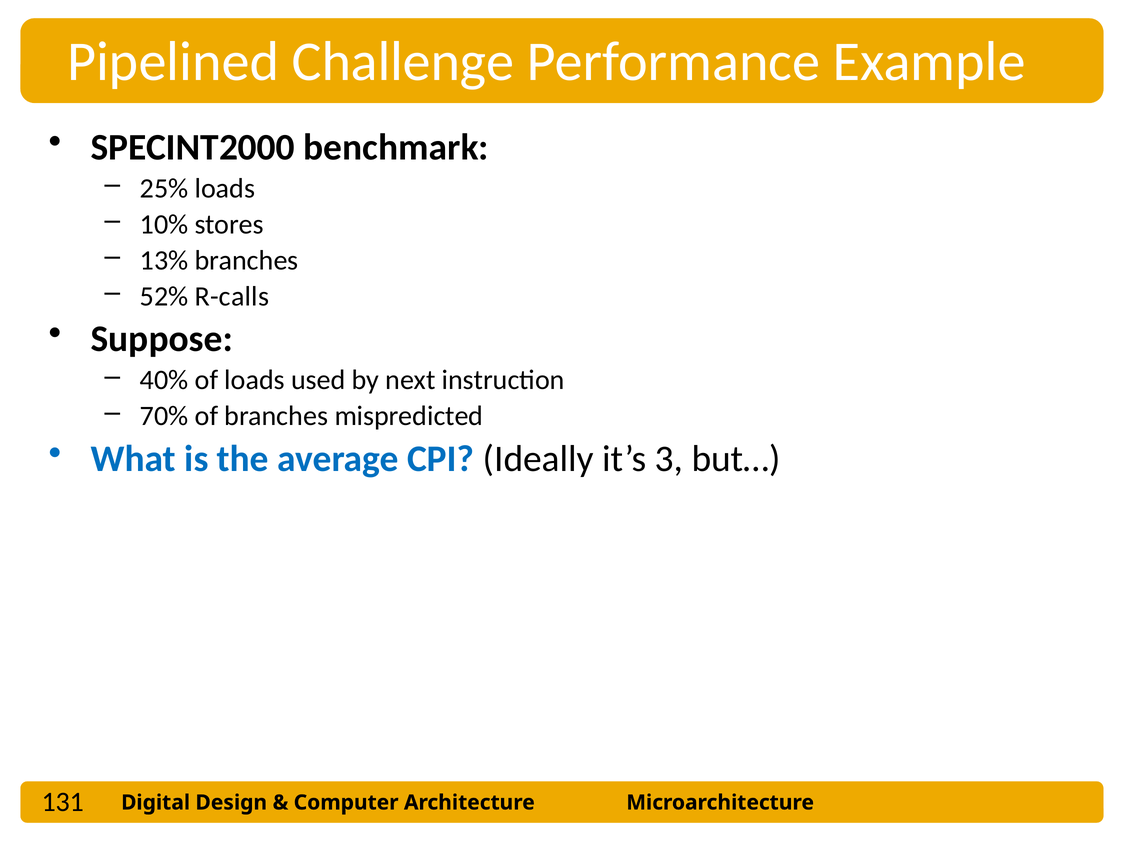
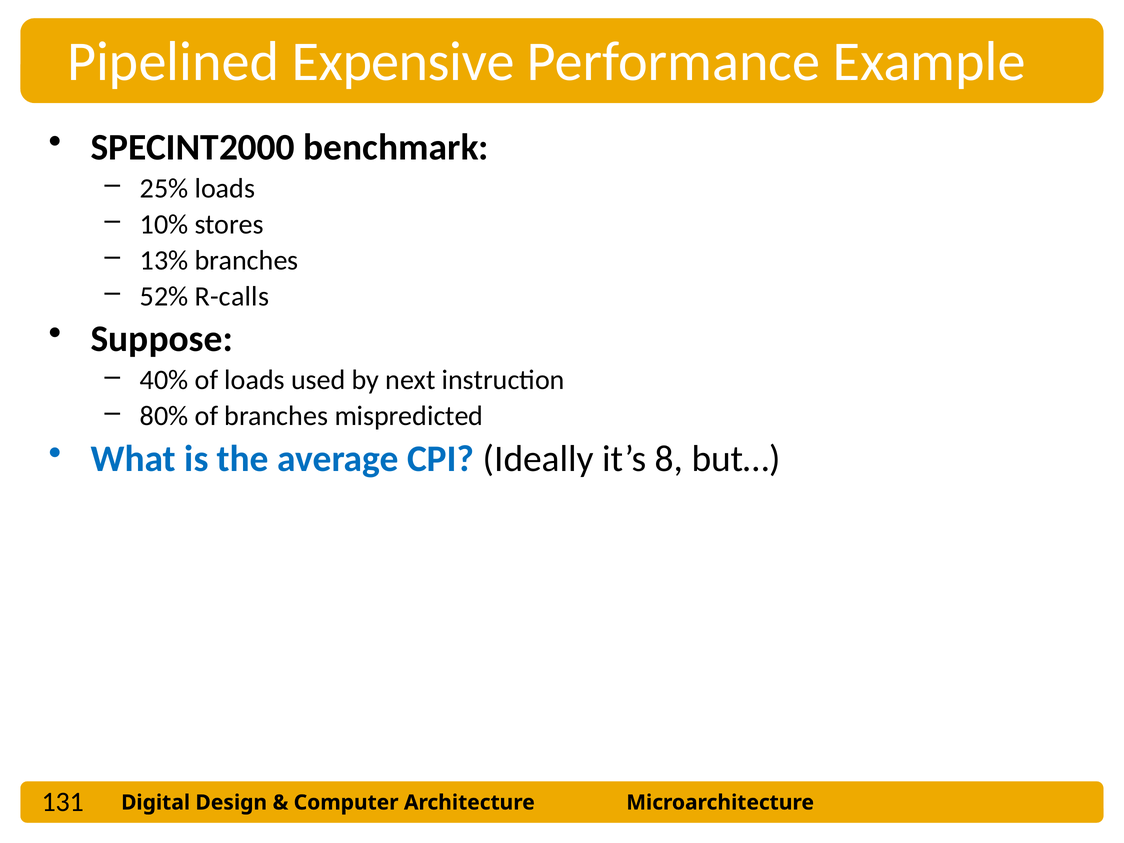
Challenge: Challenge -> Expensive (403, 62)
70%: 70% -> 80% (164, 416)
it’s 3: 3 -> 8 (669, 459)
